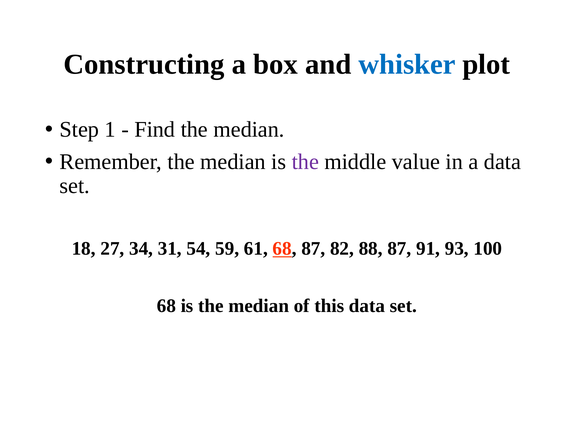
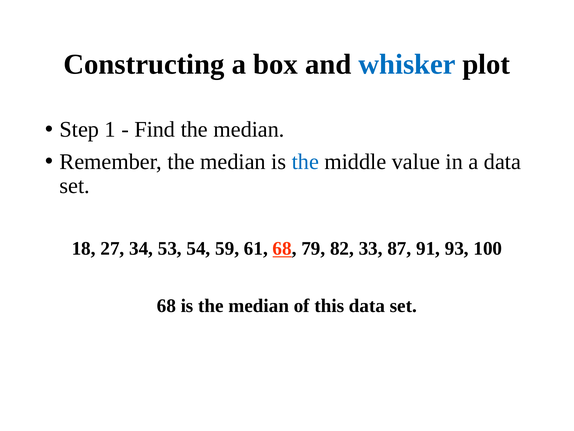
the colour: purple -> blue (305, 161)
31: 31 -> 53 (170, 248)
68 87: 87 -> 79 (313, 248)
88: 88 -> 33 (371, 248)
